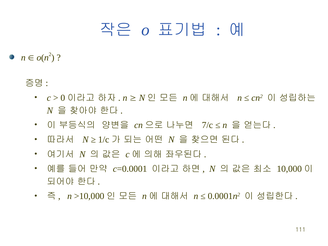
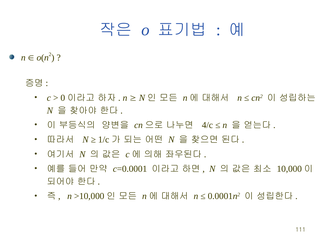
7/c: 7/c -> 4/c (207, 125)
